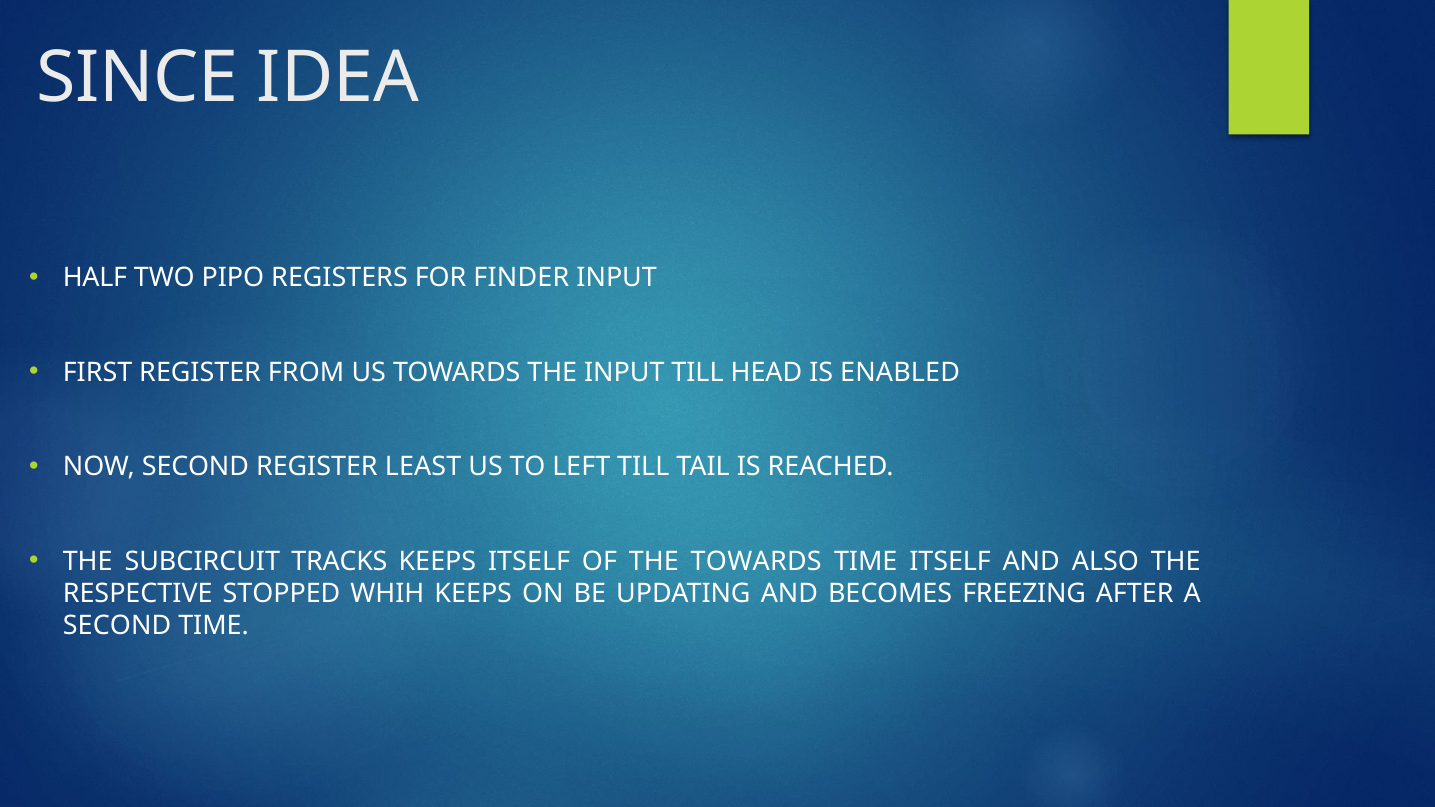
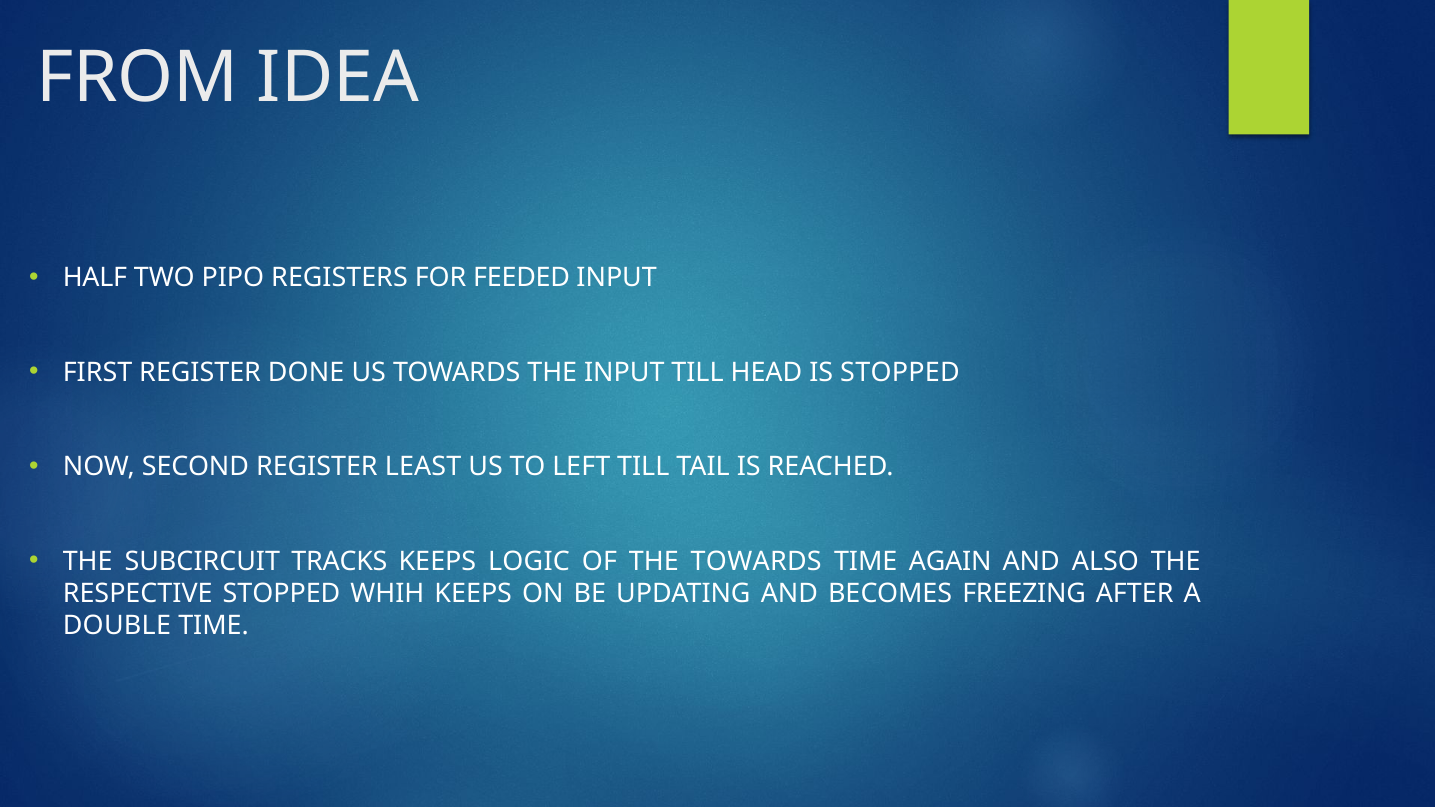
SINCE: SINCE -> FROM (138, 78)
FINDER: FINDER -> FEEDED (522, 278)
FROM: FROM -> DONE (306, 373)
IS ENABLED: ENABLED -> STOPPED (900, 373)
KEEPS ITSELF: ITSELF -> LOGIC (529, 562)
TIME ITSELF: ITSELF -> AGAIN (950, 562)
SECOND: SECOND -> DOUBLE (117, 626)
